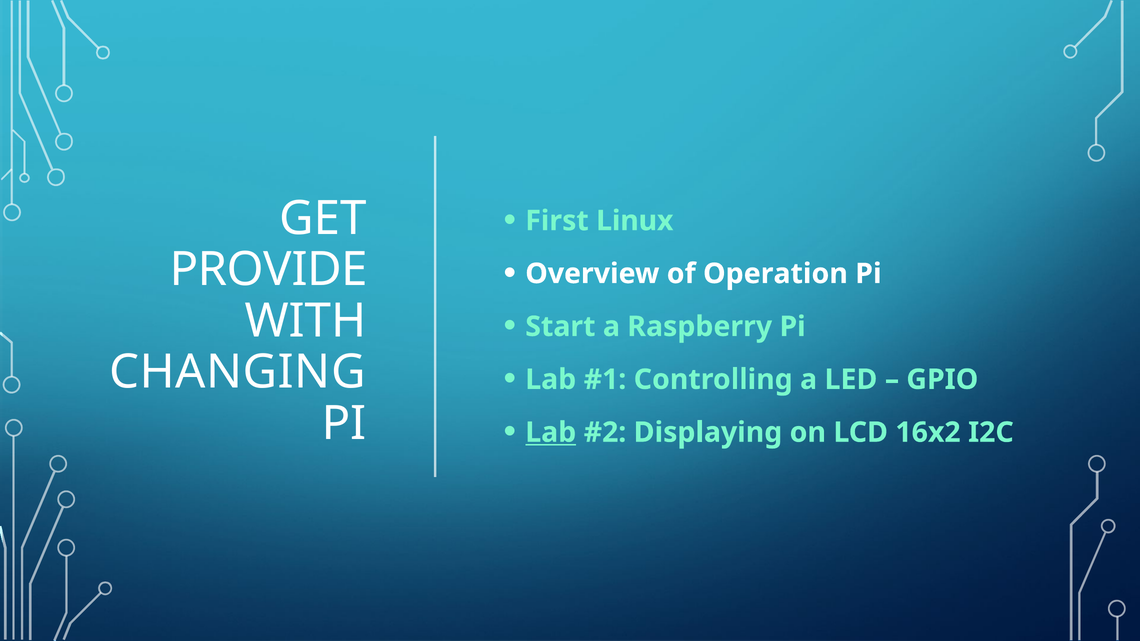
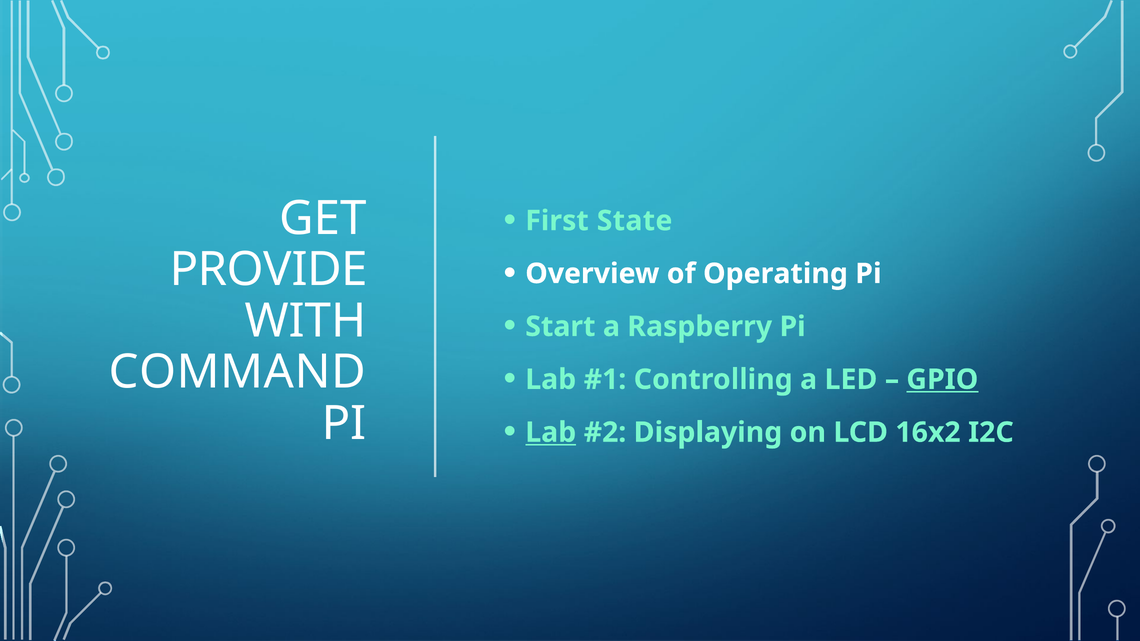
Linux: Linux -> State (635, 221)
Operation: Operation -> Operating (775, 274)
CHANGING: CHANGING -> COMMAND (237, 372)
GPIO underline: none -> present (942, 380)
